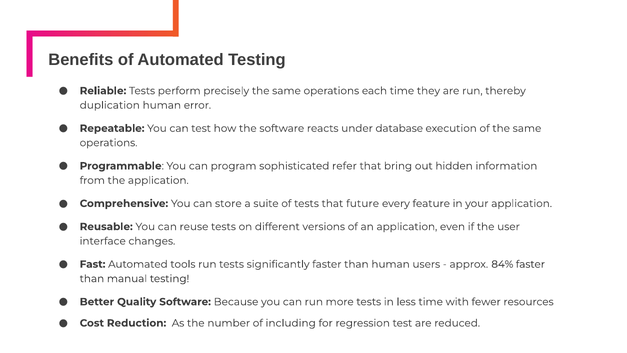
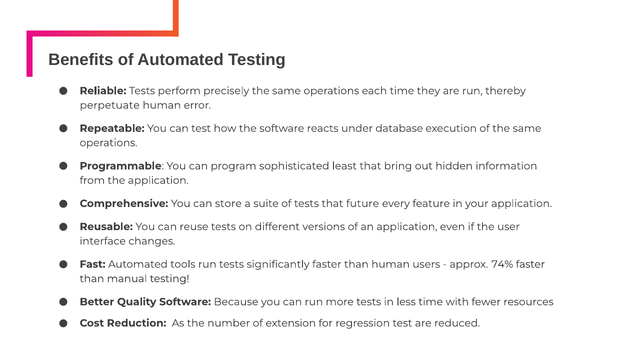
duplication: duplication -> perpetuate (110, 105)
refer: refer -> least (344, 166)
84%: 84% -> 74% (502, 264)
including: including -> extension (291, 323)
